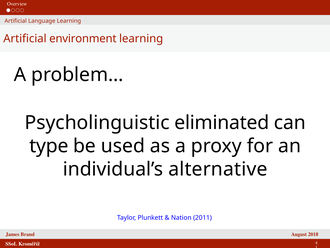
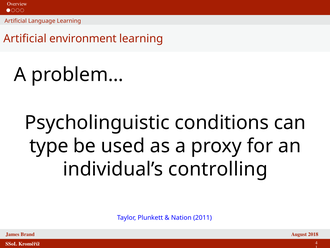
eliminated: eliminated -> conditions (222, 122)
alternative: alternative -> controlling (218, 169)
